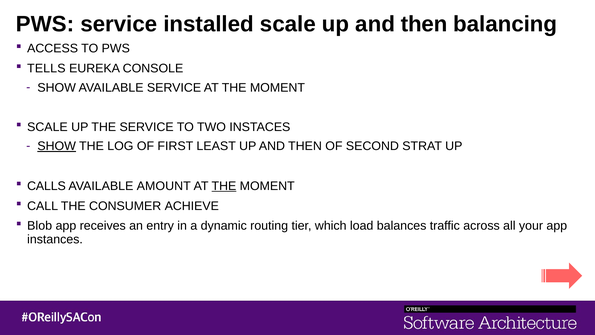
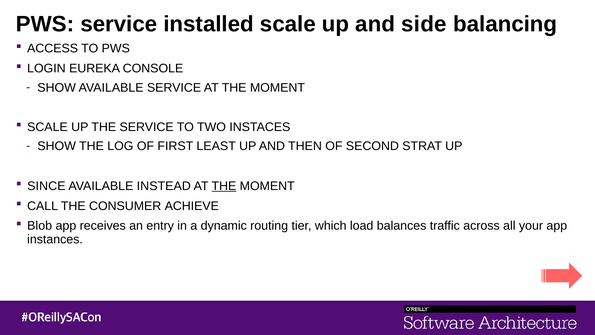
scale up and then: then -> side (424, 24)
TELLS: TELLS -> LOGIN (46, 68)
SHOW underline: present -> none (57, 146)
CALLS: CALLS -> SINCE (46, 186)
AMOUNT: AMOUNT -> INSTEAD (164, 186)
